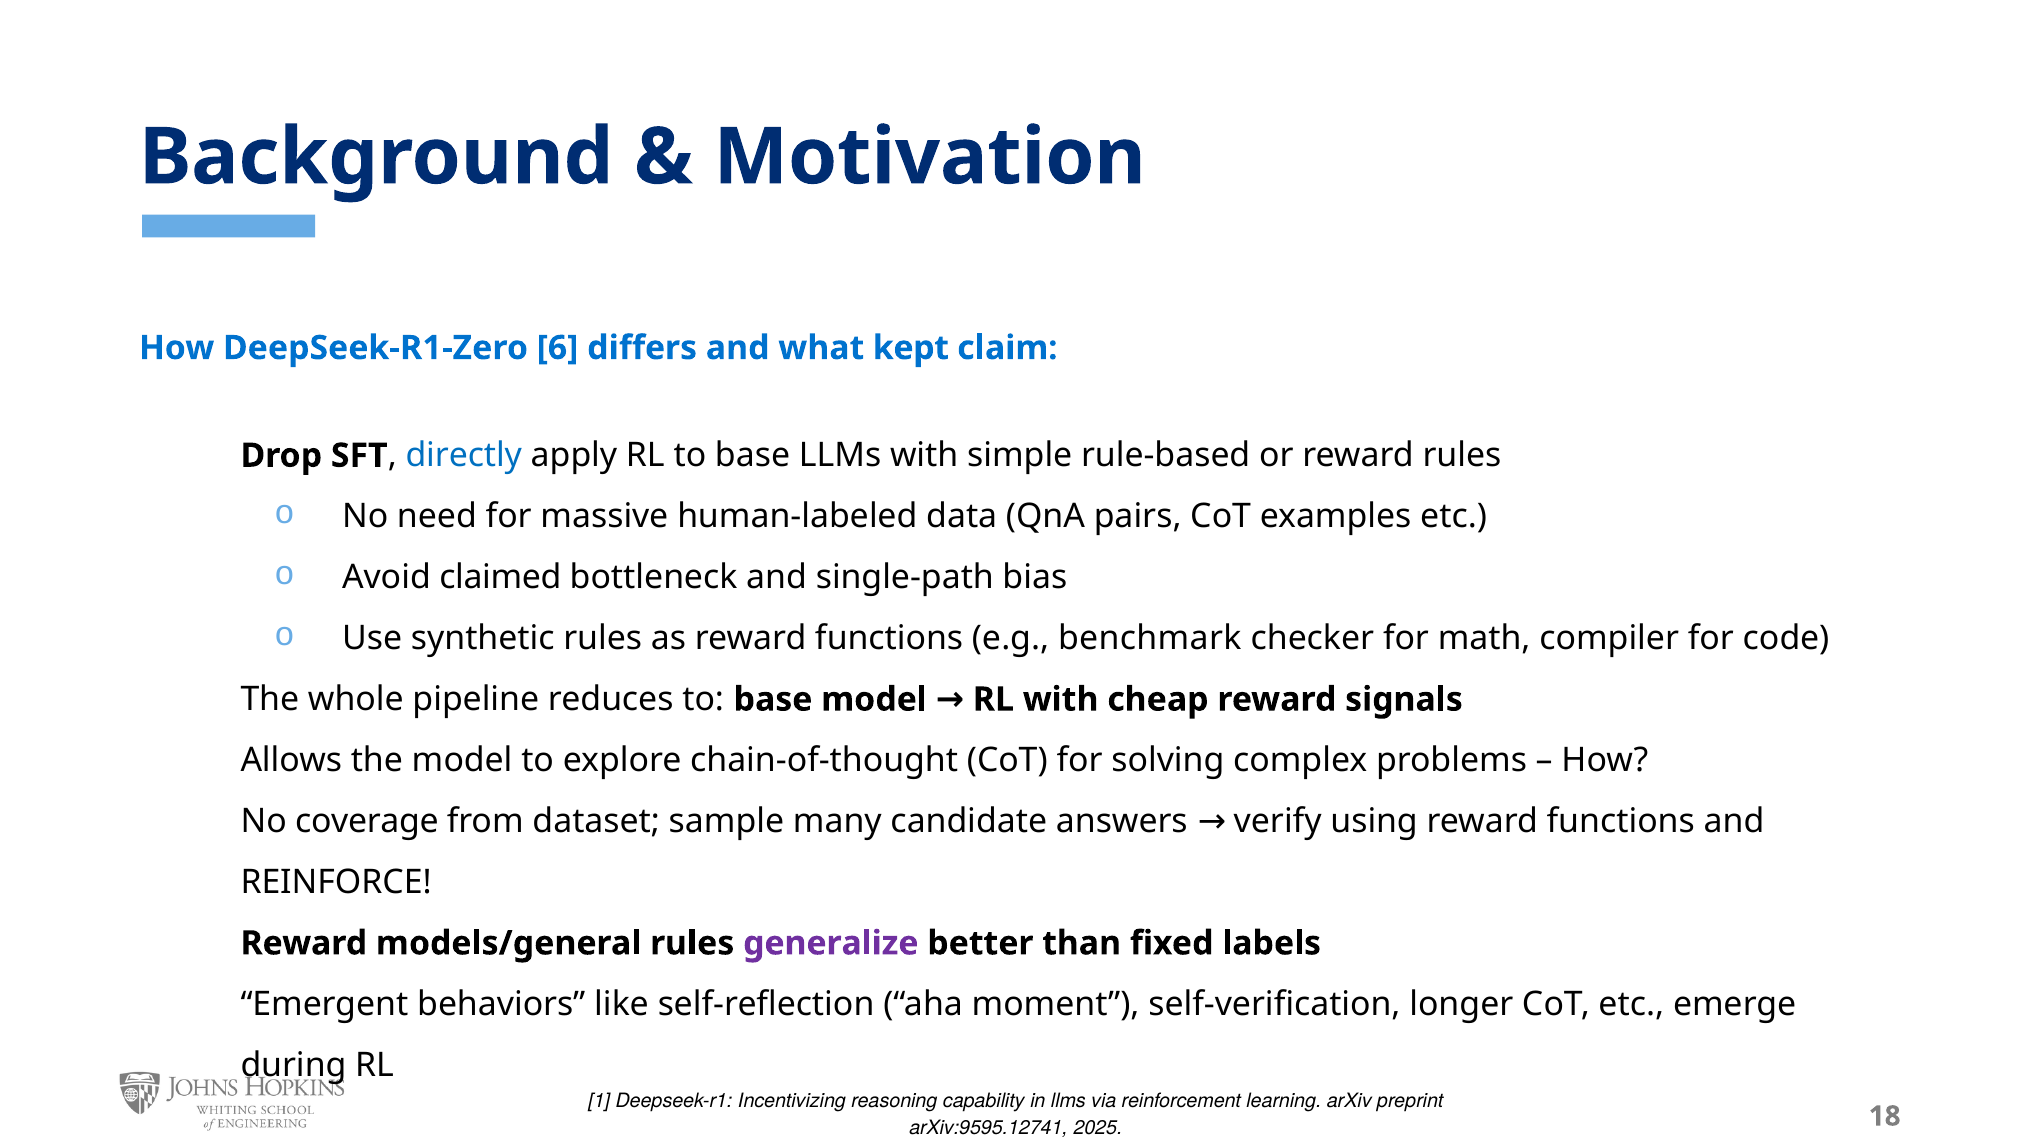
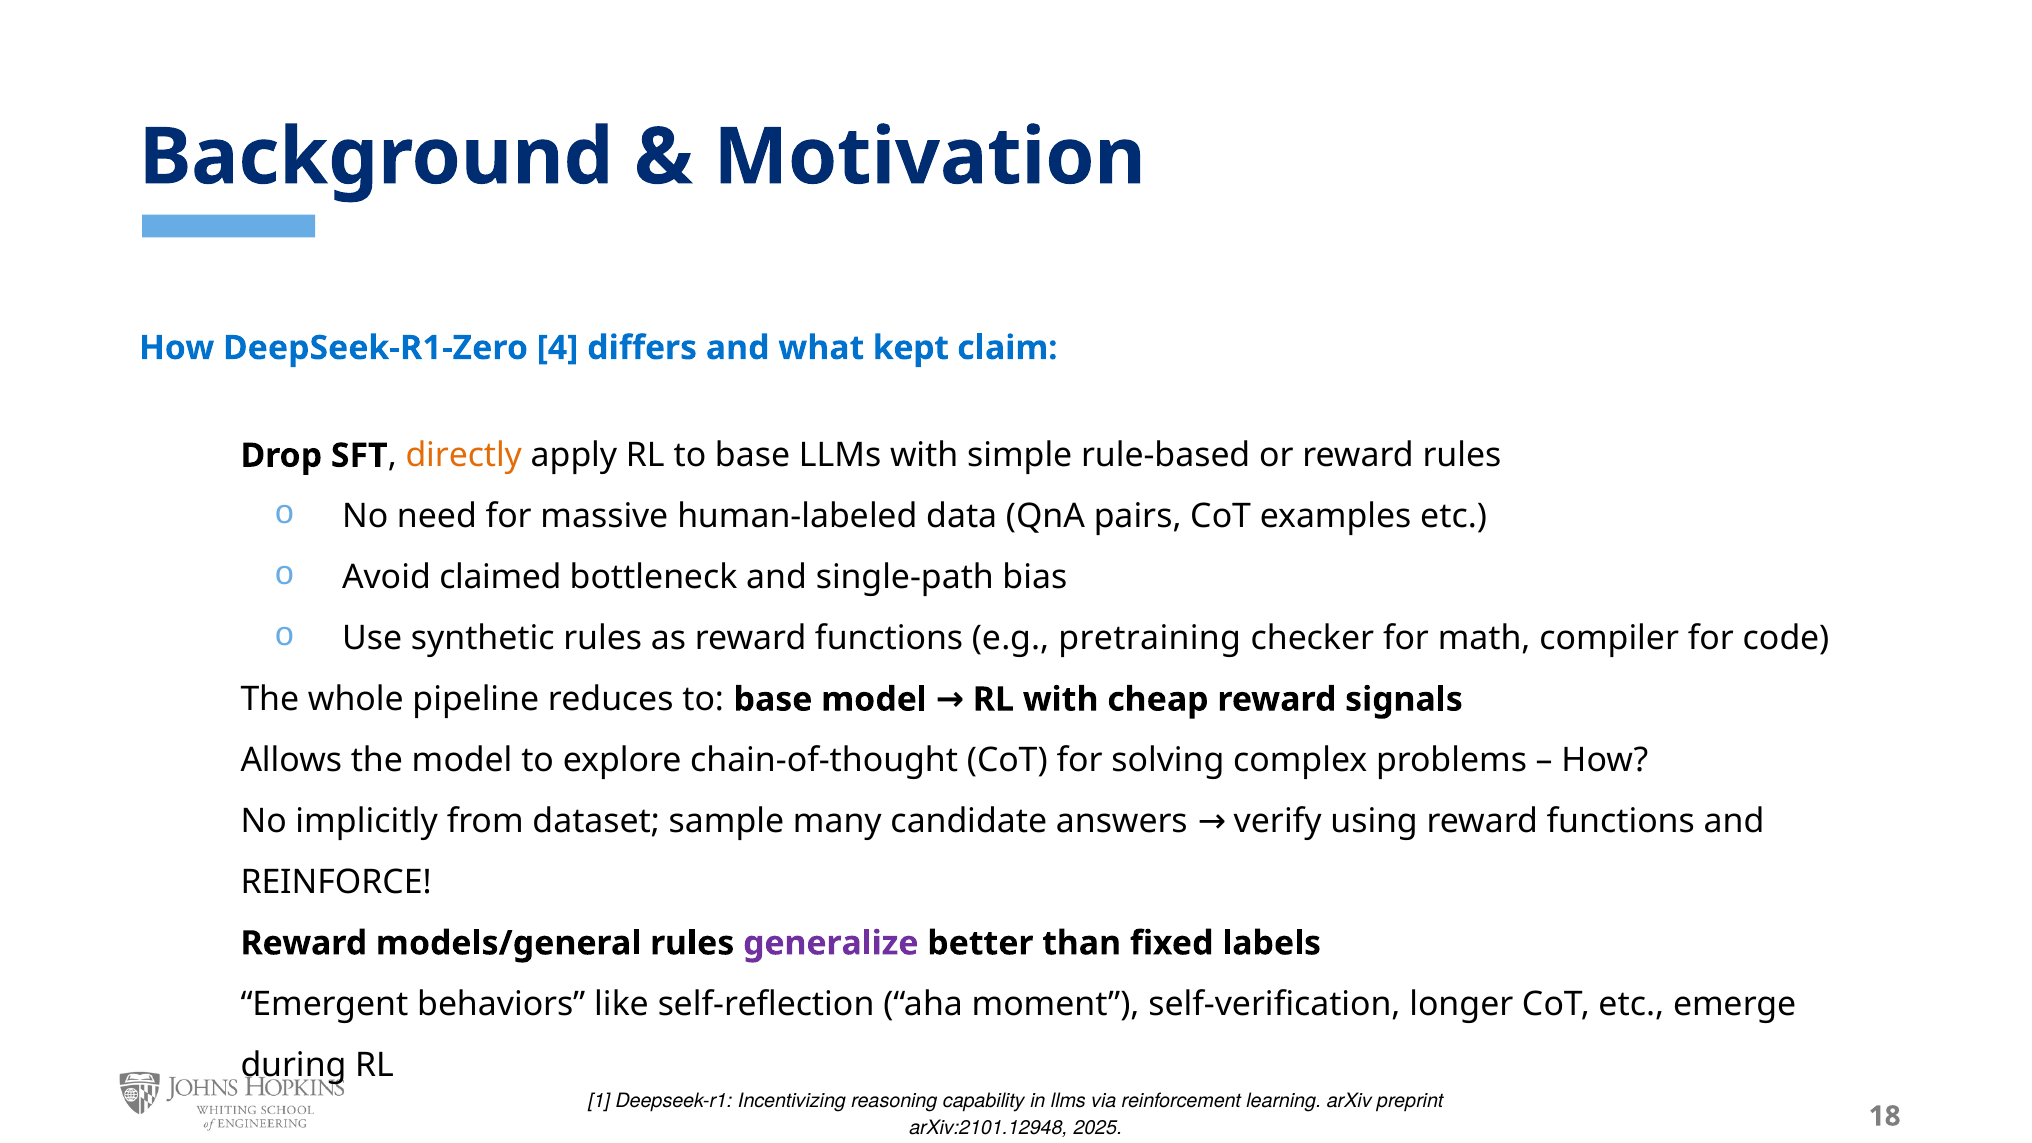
6: 6 -> 4 (558, 348)
directly colour: blue -> orange (464, 456)
benchmark: benchmark -> pretraining (1150, 639)
coverage: coverage -> implicitly (367, 821)
arXiv:9595.12741: arXiv:9595.12741 -> arXiv:2101.12948 (989, 1128)
